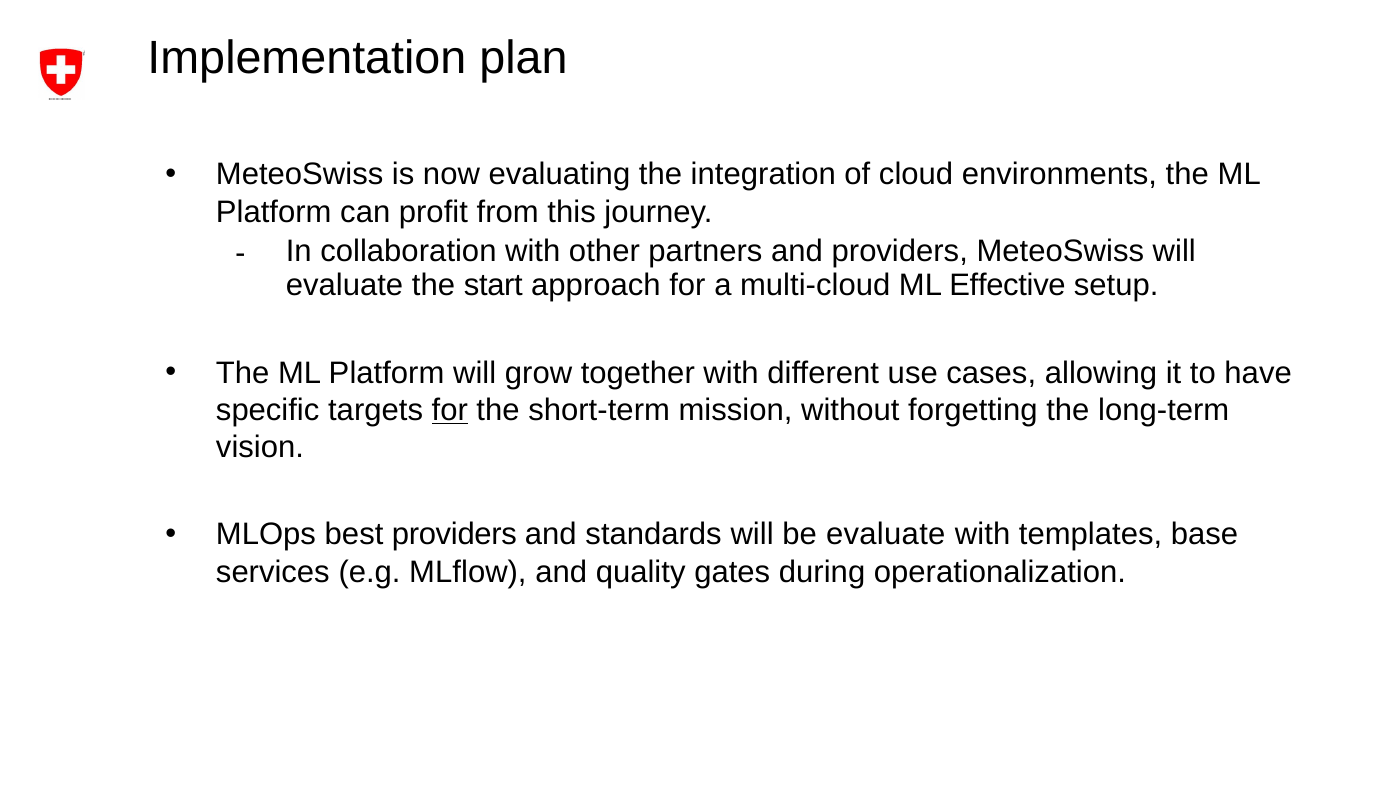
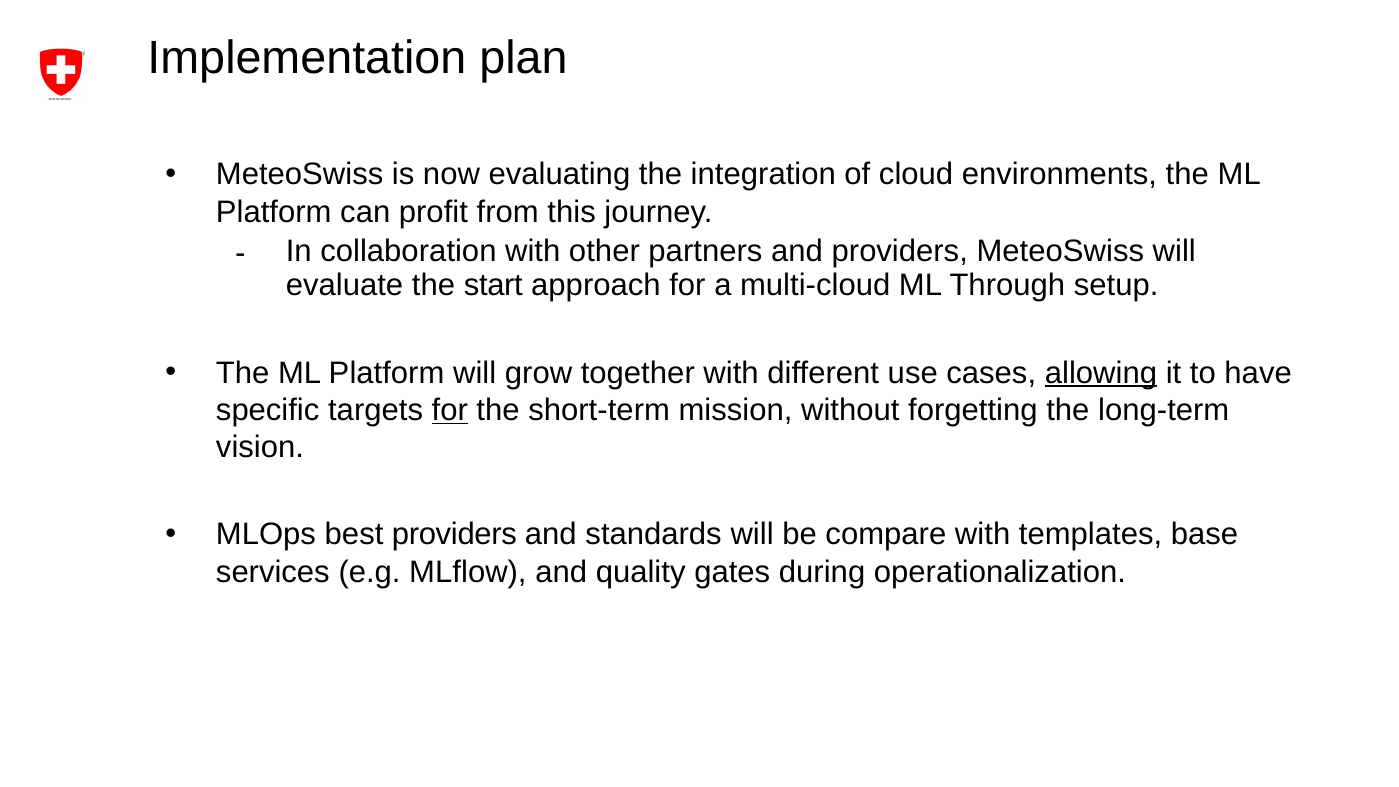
Effective: Effective -> Through (1007, 285)
allowing underline: none -> present (1101, 373)
be evaluate: evaluate -> compare (886, 535)
